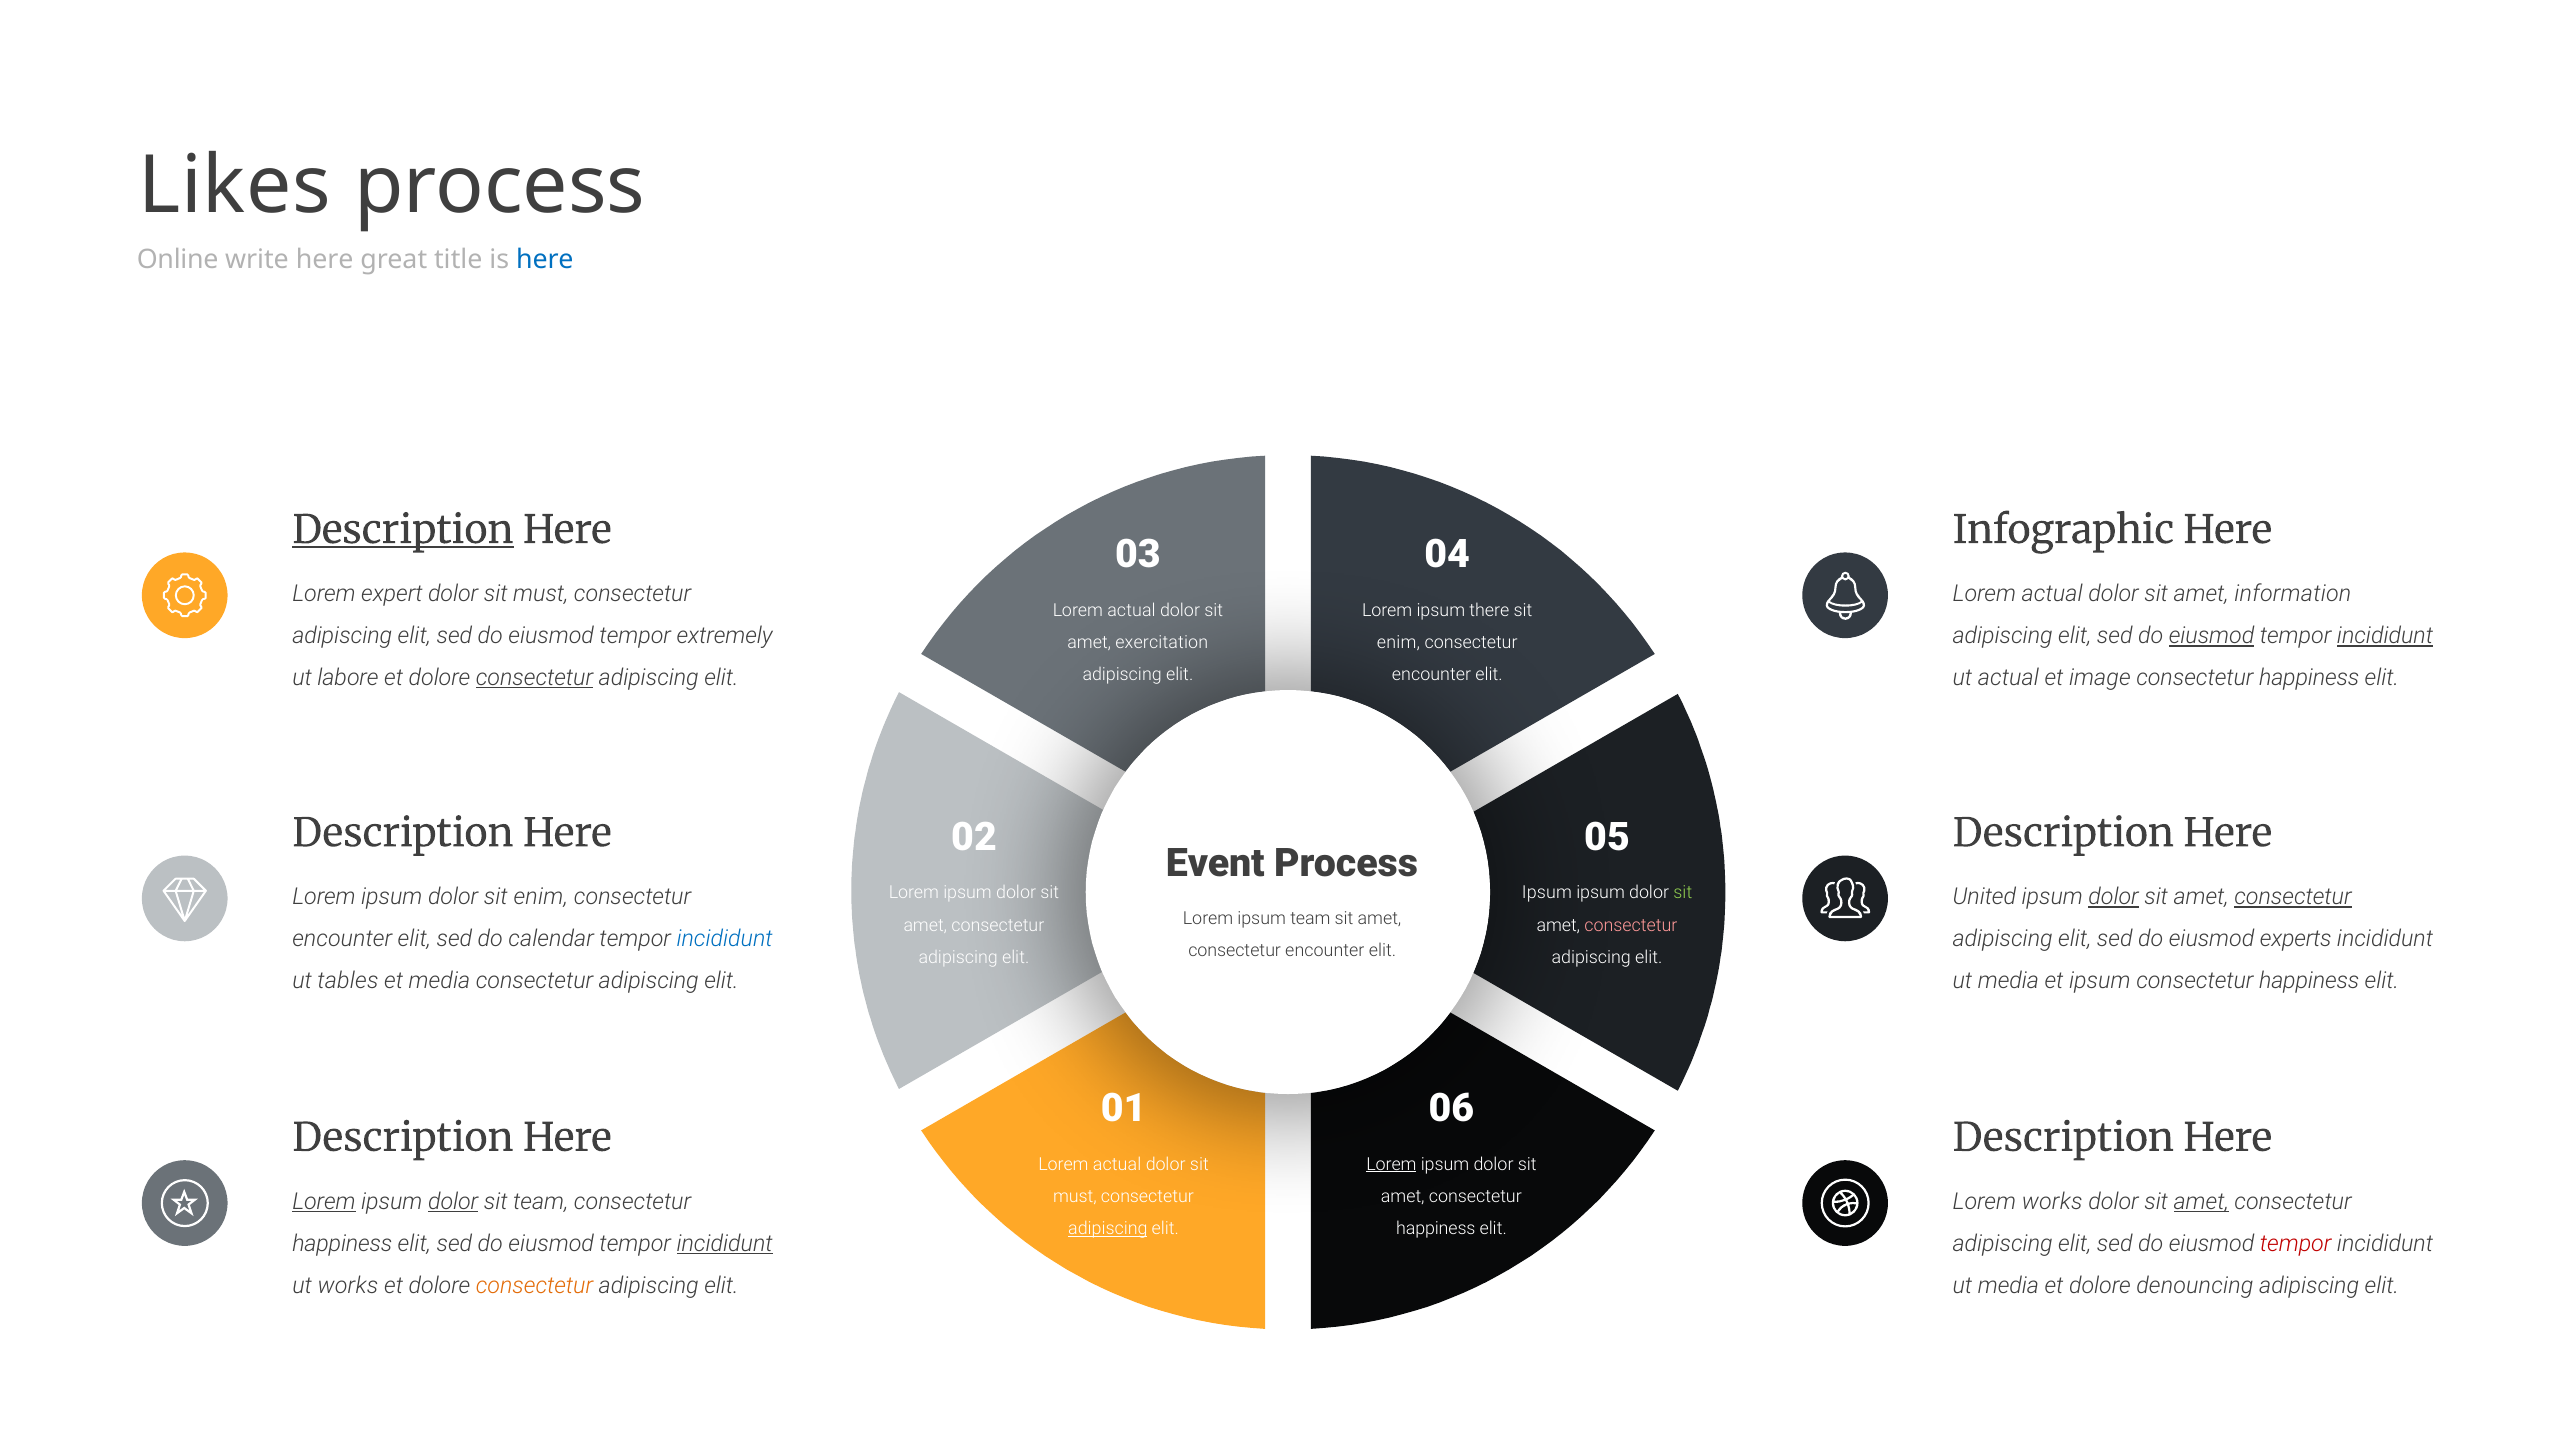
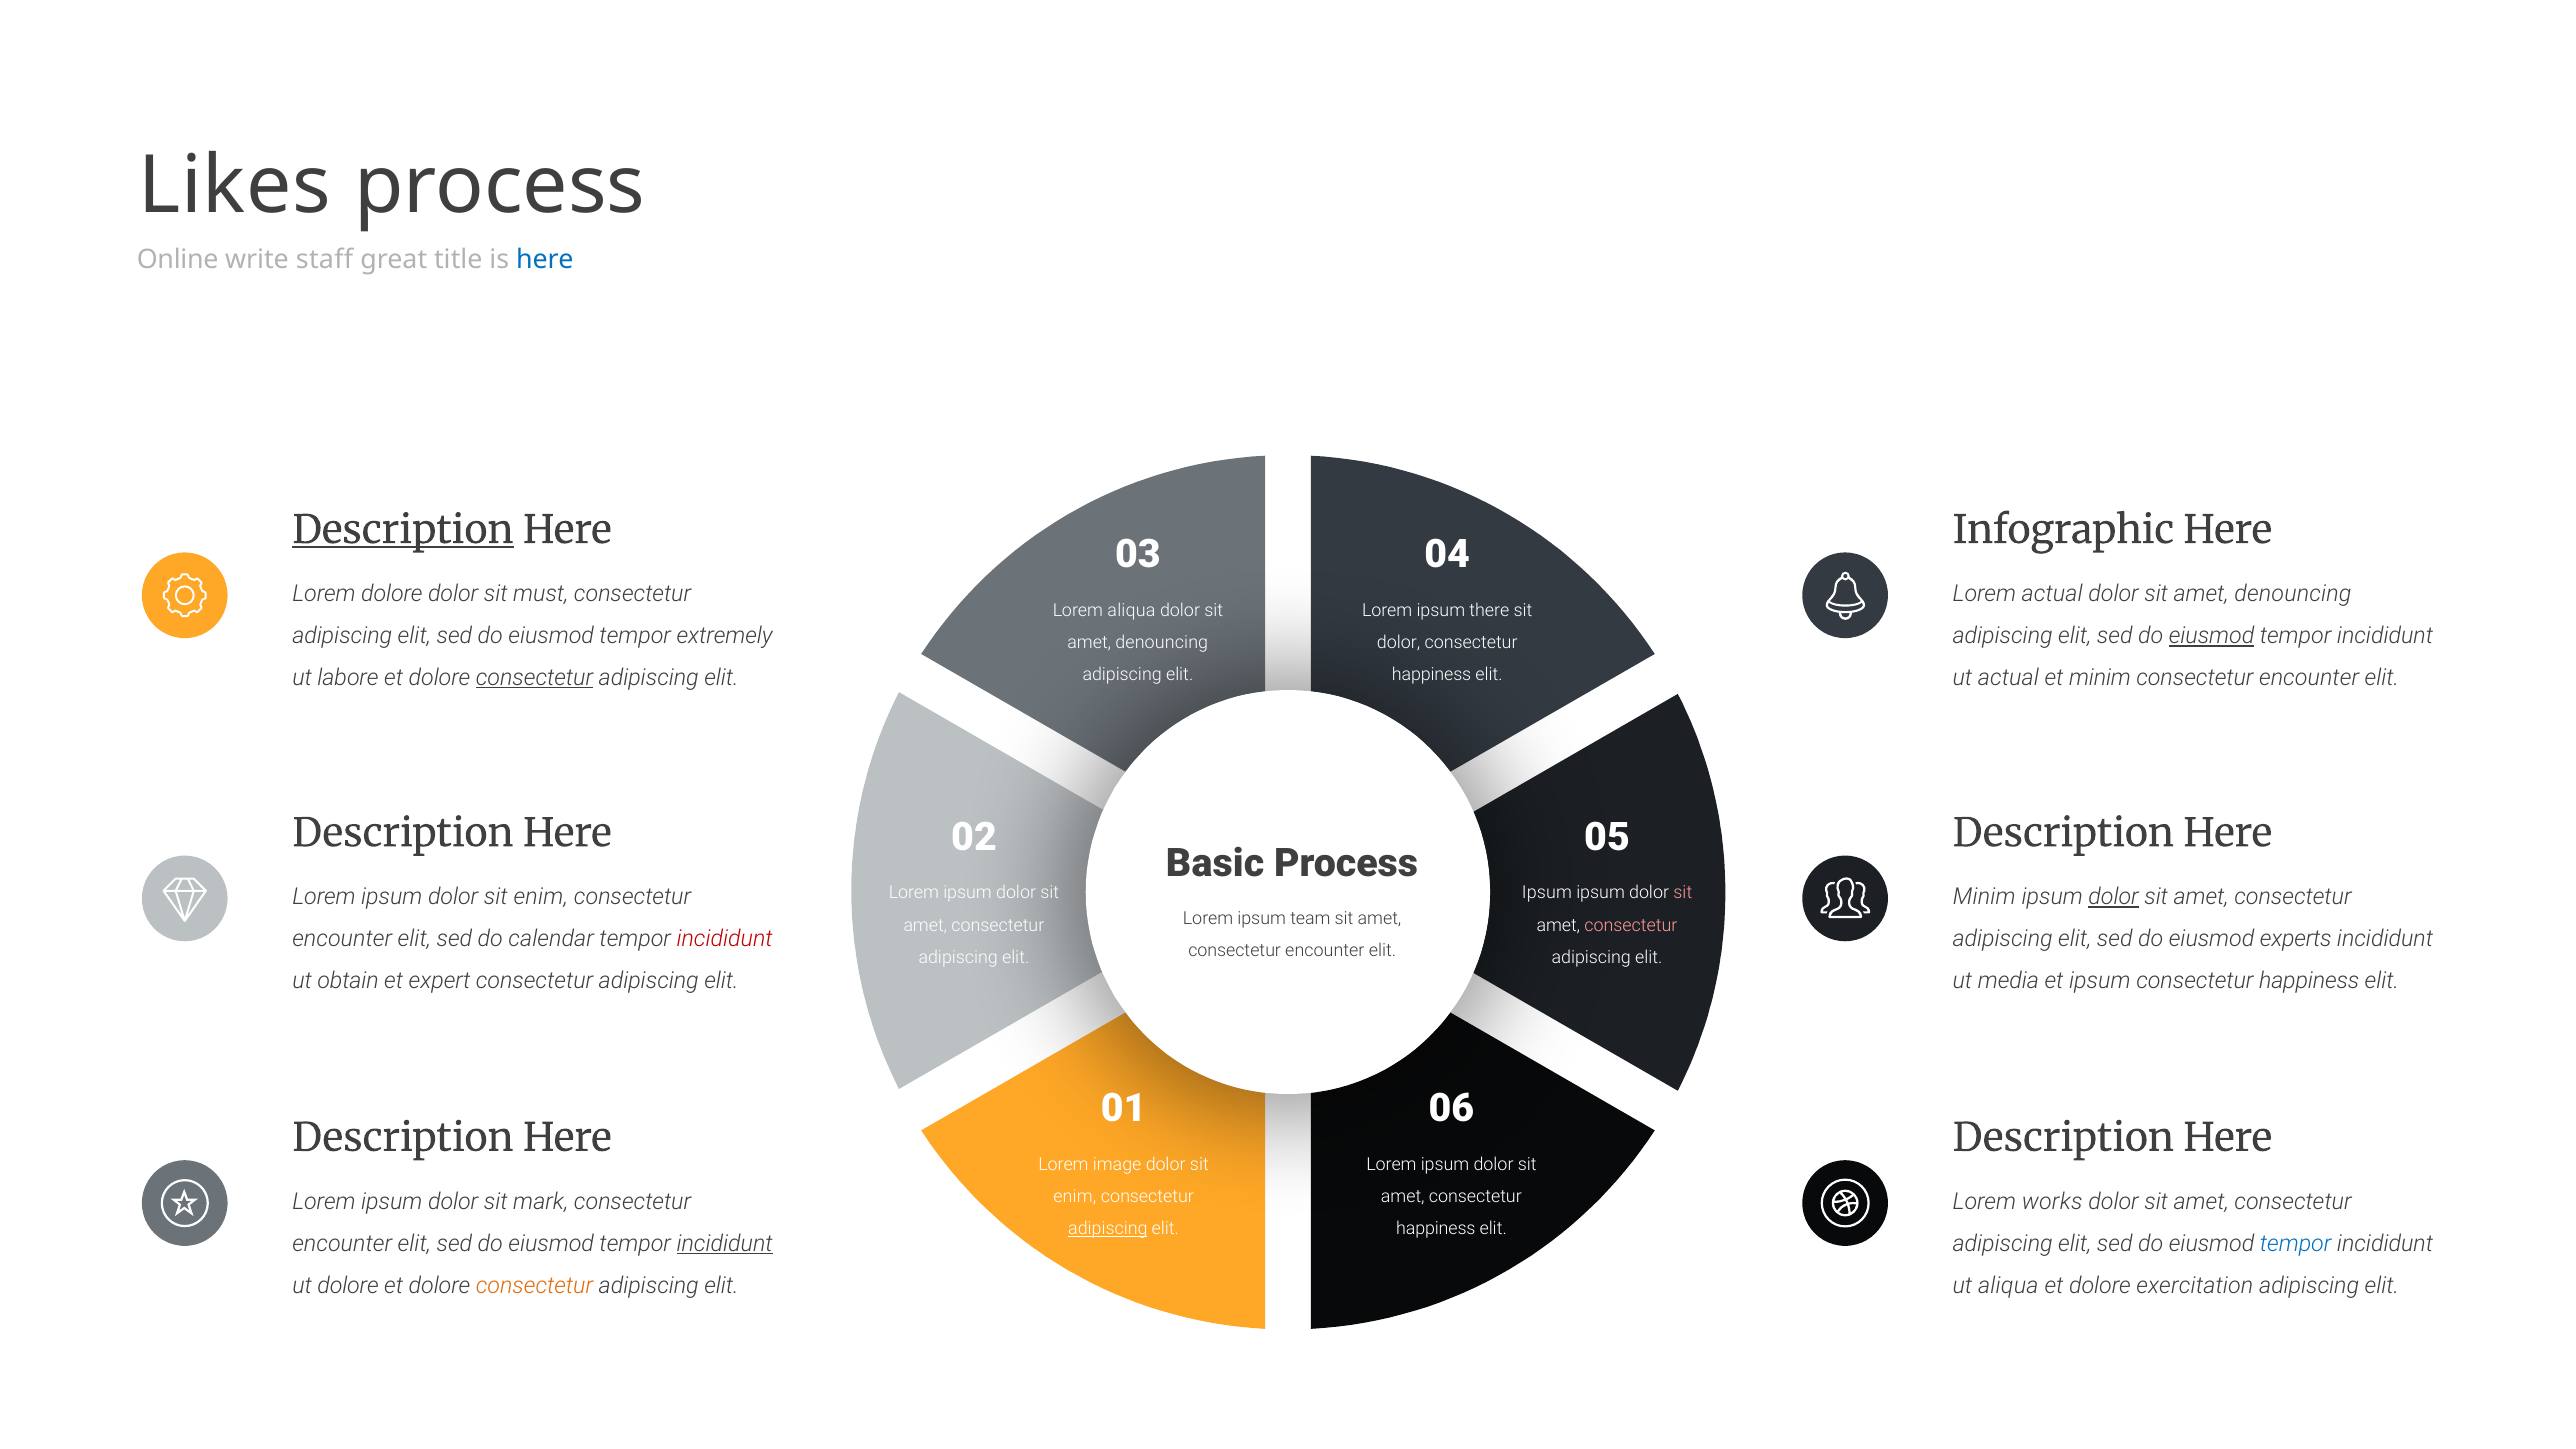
write here: here -> staff (324, 260)
Lorem expert: expert -> dolore (392, 594)
information: information -> denouncing (2293, 594)
actual: actual -> aliqua (1131, 610)
incididunt underline: present -> none (2385, 636)
exercitation: exercitation -> denouncing (1162, 643)
enim: enim -> dolor (1399, 643)
encounter: encounter -> happiness (1432, 675)
et image: image -> minim (2100, 678)
happiness: happiness -> encounter (2309, 678)
Event: Event -> Basic (1215, 863)
sit colour: light green -> pink (1683, 893)
United: United -> Minim (1984, 897)
consectetur underline: present -> none (2293, 897)
incididunt colour: blue -> red (725, 939)
tables: tables -> obtain (348, 981)
et media: media -> expert (439, 981)
actual: actual -> image (1117, 1164)
Lorem underline: present -> none (1391, 1164)
must: must -> enim (1075, 1197)
Lorem underline: present -> none (324, 1202)
dolor underline: present -> none (453, 1202)
sit team: team -> mark (541, 1202)
amet underline: present -> none (2201, 1202)
happiness: happiness -> encounter (342, 1244)
tempor colour: red -> blue (2296, 1244)
ut works: works -> dolore (348, 1286)
media: media -> aliqua (2008, 1286)
denouncing: denouncing -> exercitation (2195, 1286)
